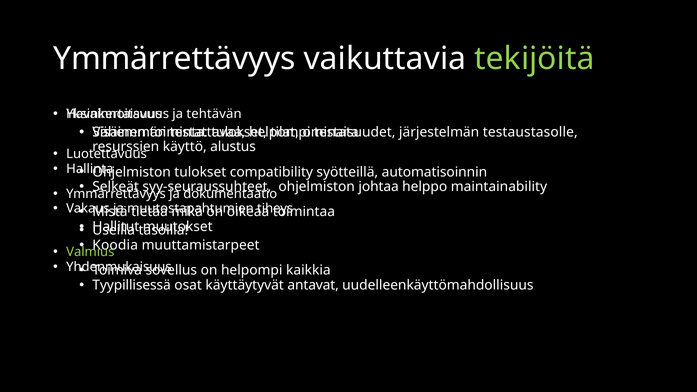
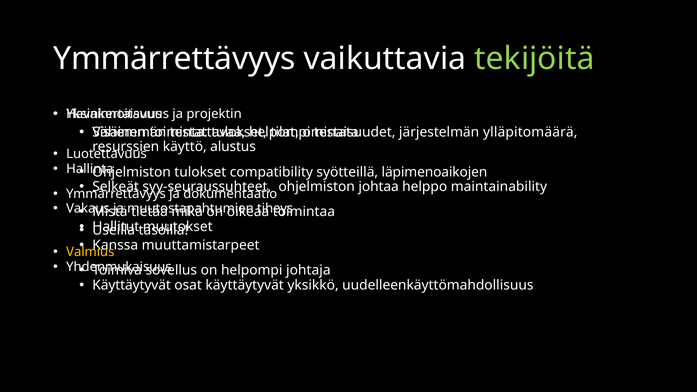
tehtävän: tehtävän -> projektin (214, 114)
testaustasolle: testaustasolle -> ylläpitomäärä (530, 132)
automatisoinnin: automatisoinnin -> läpimenoaikojen (434, 172)
Koodia: Koodia -> Kanssa (115, 245)
Valmius colour: light green -> yellow (90, 252)
kaikkia: kaikkia -> johtaja (308, 270)
Tyypillisessä: Tyypillisessä -> Käyttäytyvät (132, 285)
antavat: antavat -> yksikkö (313, 285)
